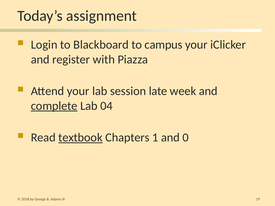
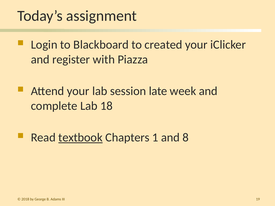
campus: campus -> created (163, 45)
complete underline: present -> none (54, 106)
04: 04 -> 18 (107, 106)
0: 0 -> 8 (186, 138)
